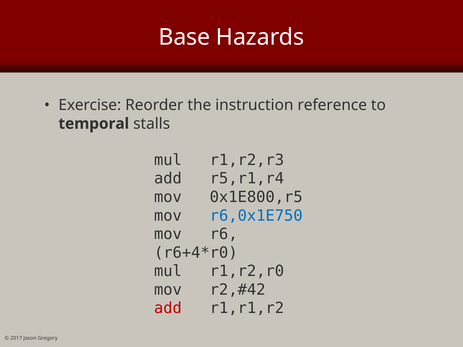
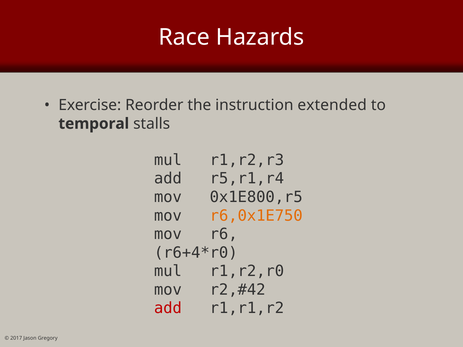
Base: Base -> Race (184, 37)
reference: reference -> extended (332, 105)
r6,0x1E750 colour: blue -> orange (256, 216)
